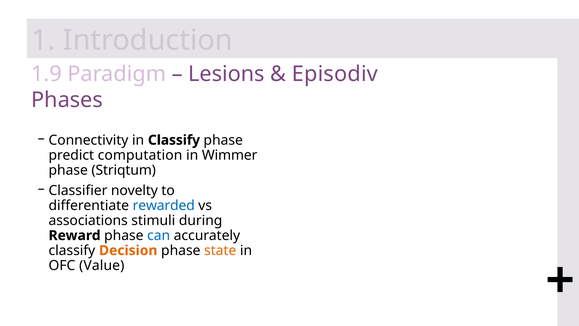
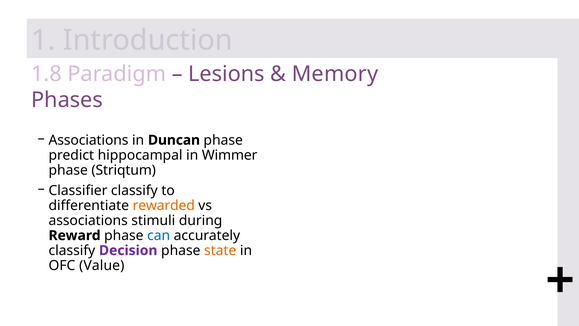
1.9: 1.9 -> 1.8 (47, 74)
Episodiv: Episodiv -> Memory (335, 74)
Connectivity: Connectivity -> Associations (89, 140)
in Classify: Classify -> Duncan (174, 140)
computation: computation -> hippocampal (140, 155)
Classifier novelty: novelty -> classify (134, 190)
rewarded colour: blue -> orange (164, 205)
Decision colour: orange -> purple (128, 250)
